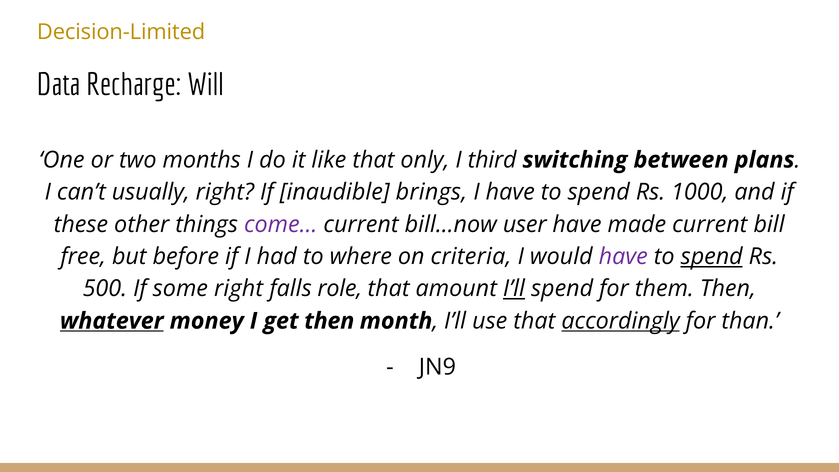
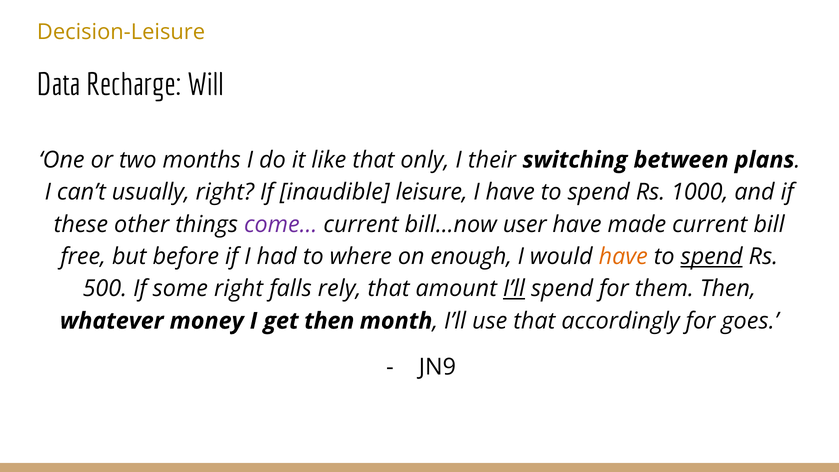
Decision-Limited: Decision-Limited -> Decision-Leisure (121, 32)
third: third -> their (492, 160)
brings: brings -> leisure (432, 192)
criteria: criteria -> enough (471, 257)
have colour: purple -> orange (623, 257)
role: role -> rely (340, 289)
whatever underline: present -> none (112, 321)
accordingly underline: present -> none (621, 321)
than: than -> goes (750, 321)
